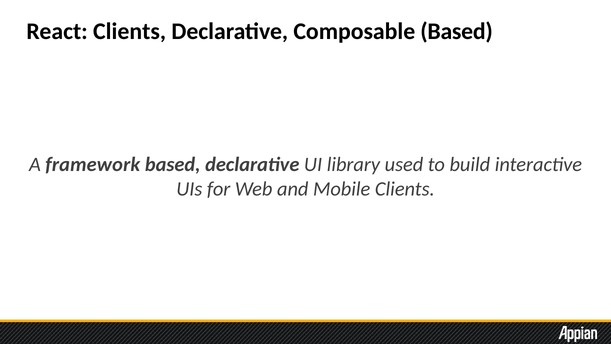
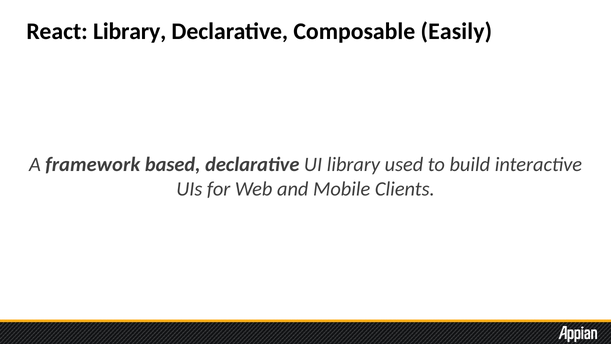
React Clients: Clients -> Library (130, 31)
Composable Based: Based -> Easily (456, 31)
